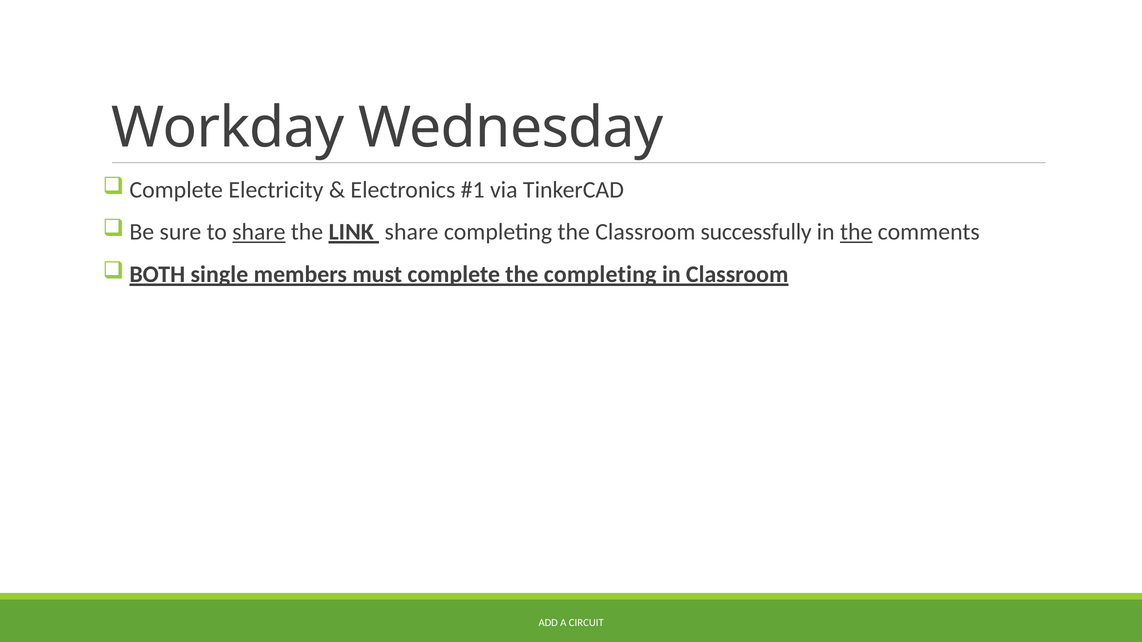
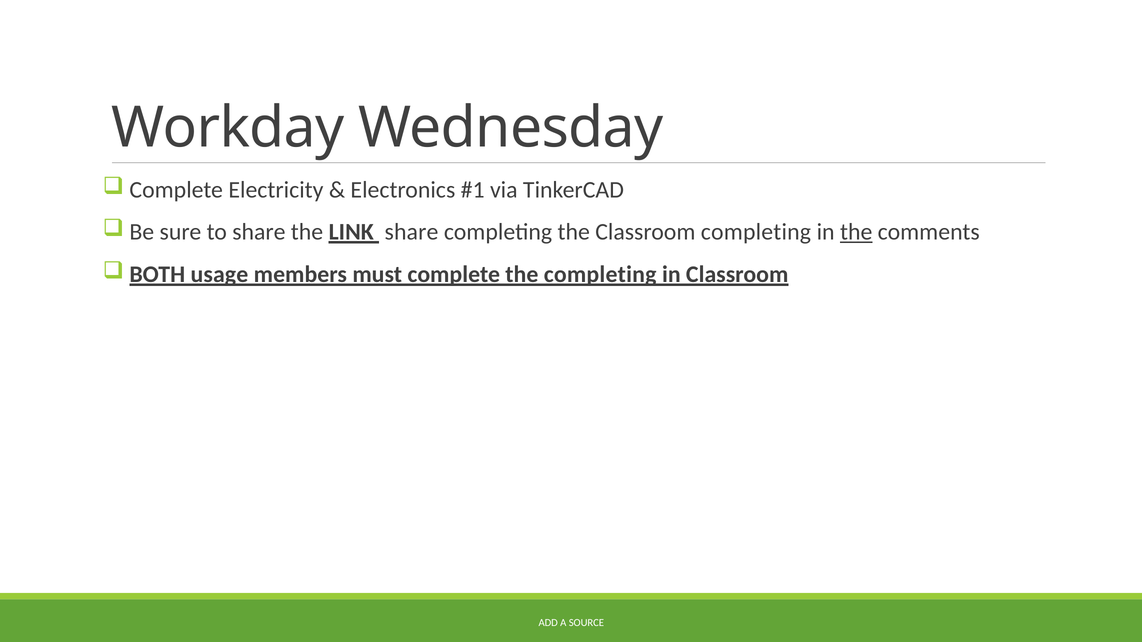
share underline: present -> none (259, 232)
Classroom successfully: successfully -> completing (756, 232)
single: single -> usage (219, 275)
CIRCUIT: CIRCUIT -> SOURCE (586, 623)
